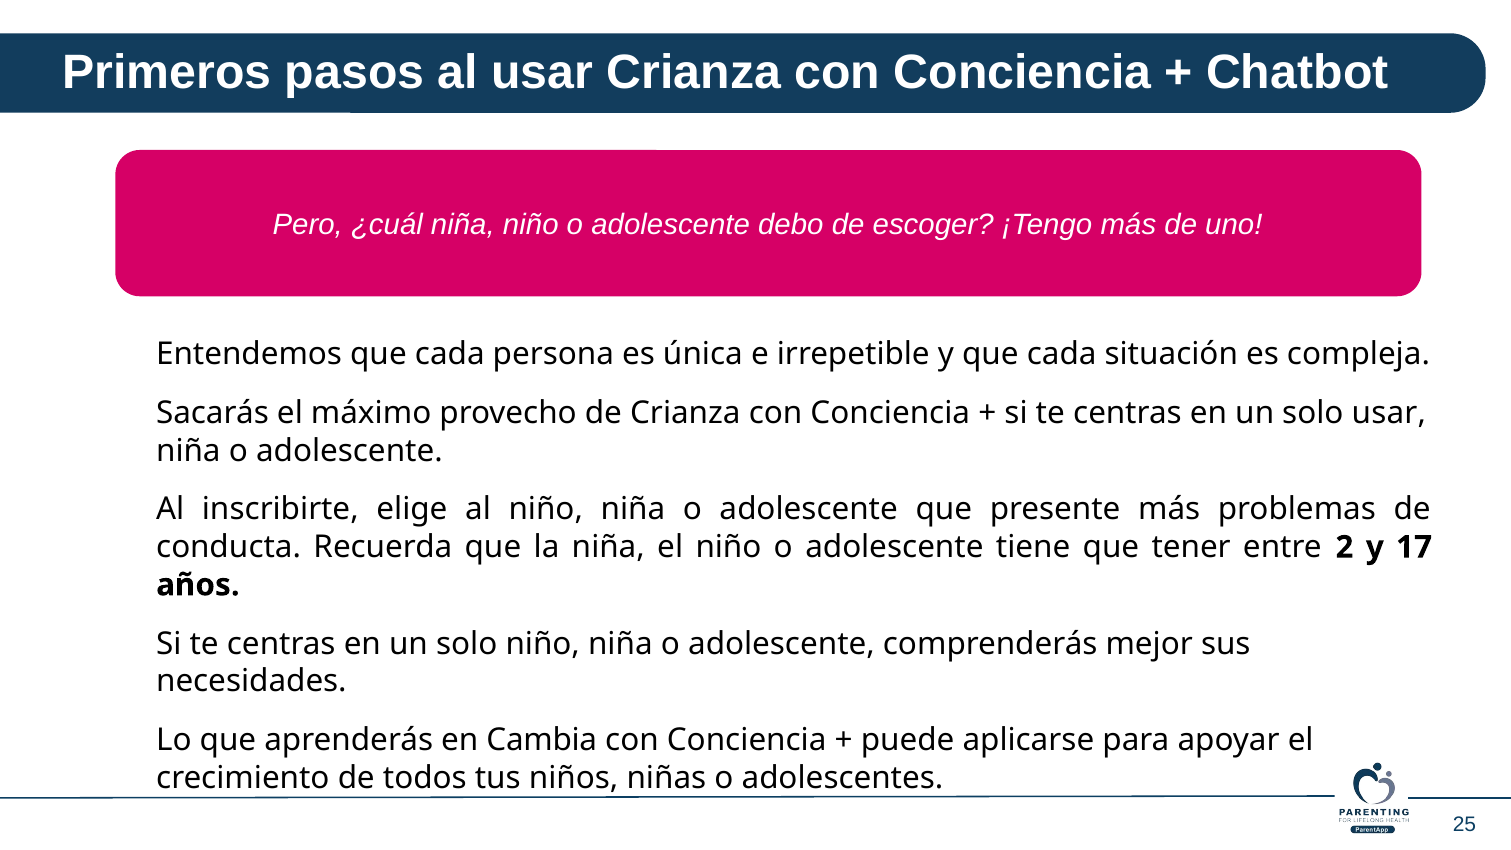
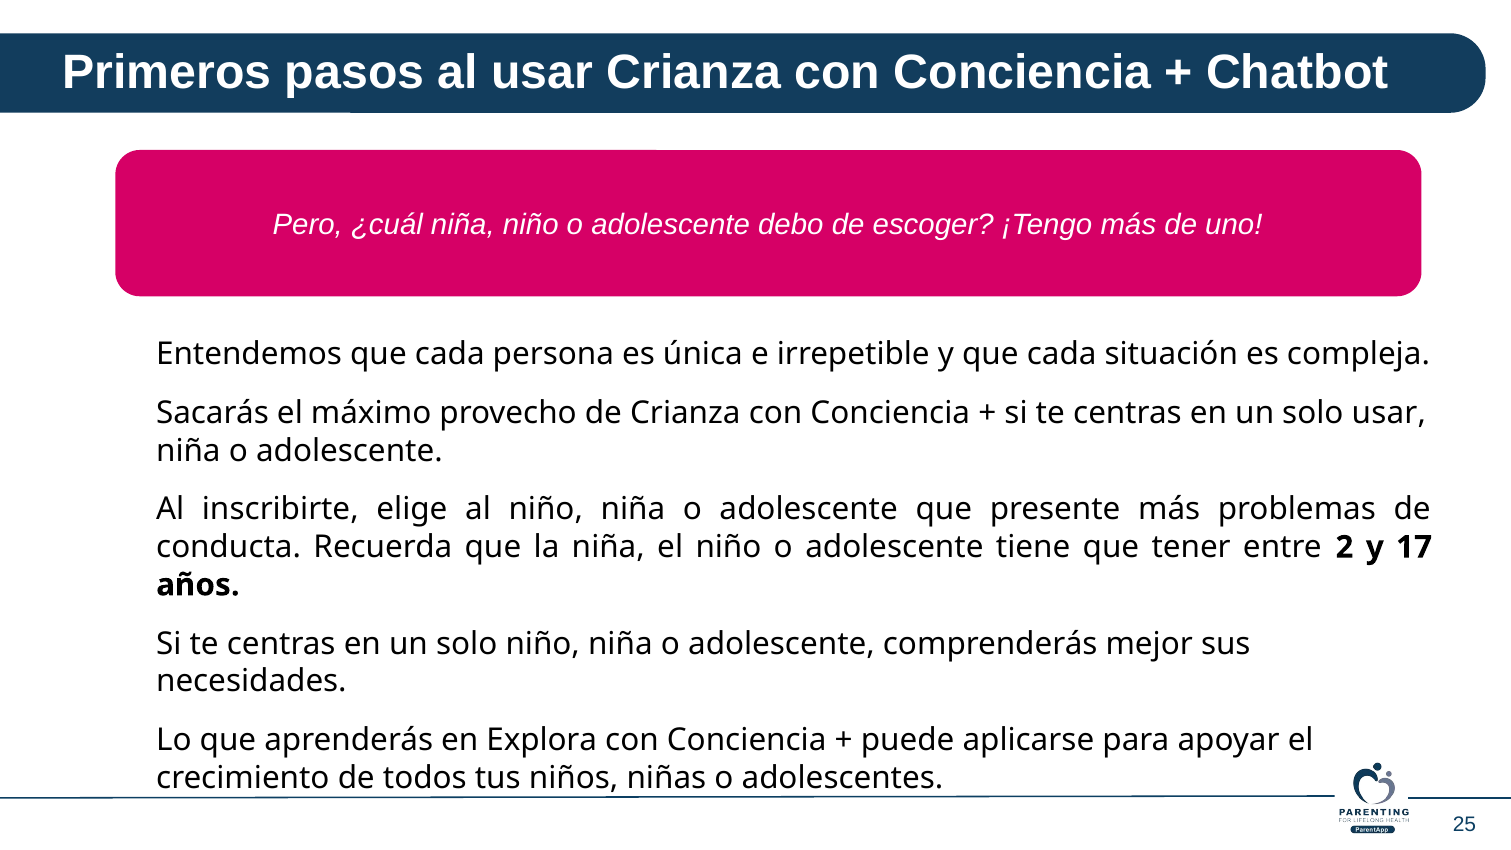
Cambia: Cambia -> Explora (542, 740)
